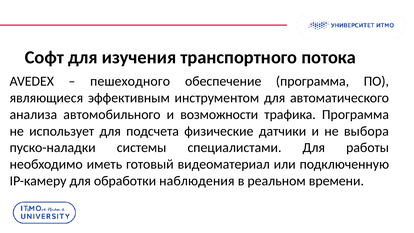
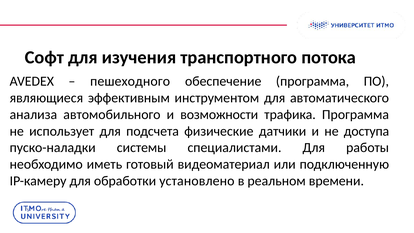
выбора: выбора -> доступа (367, 131)
наблюдения: наблюдения -> установлено (197, 181)
